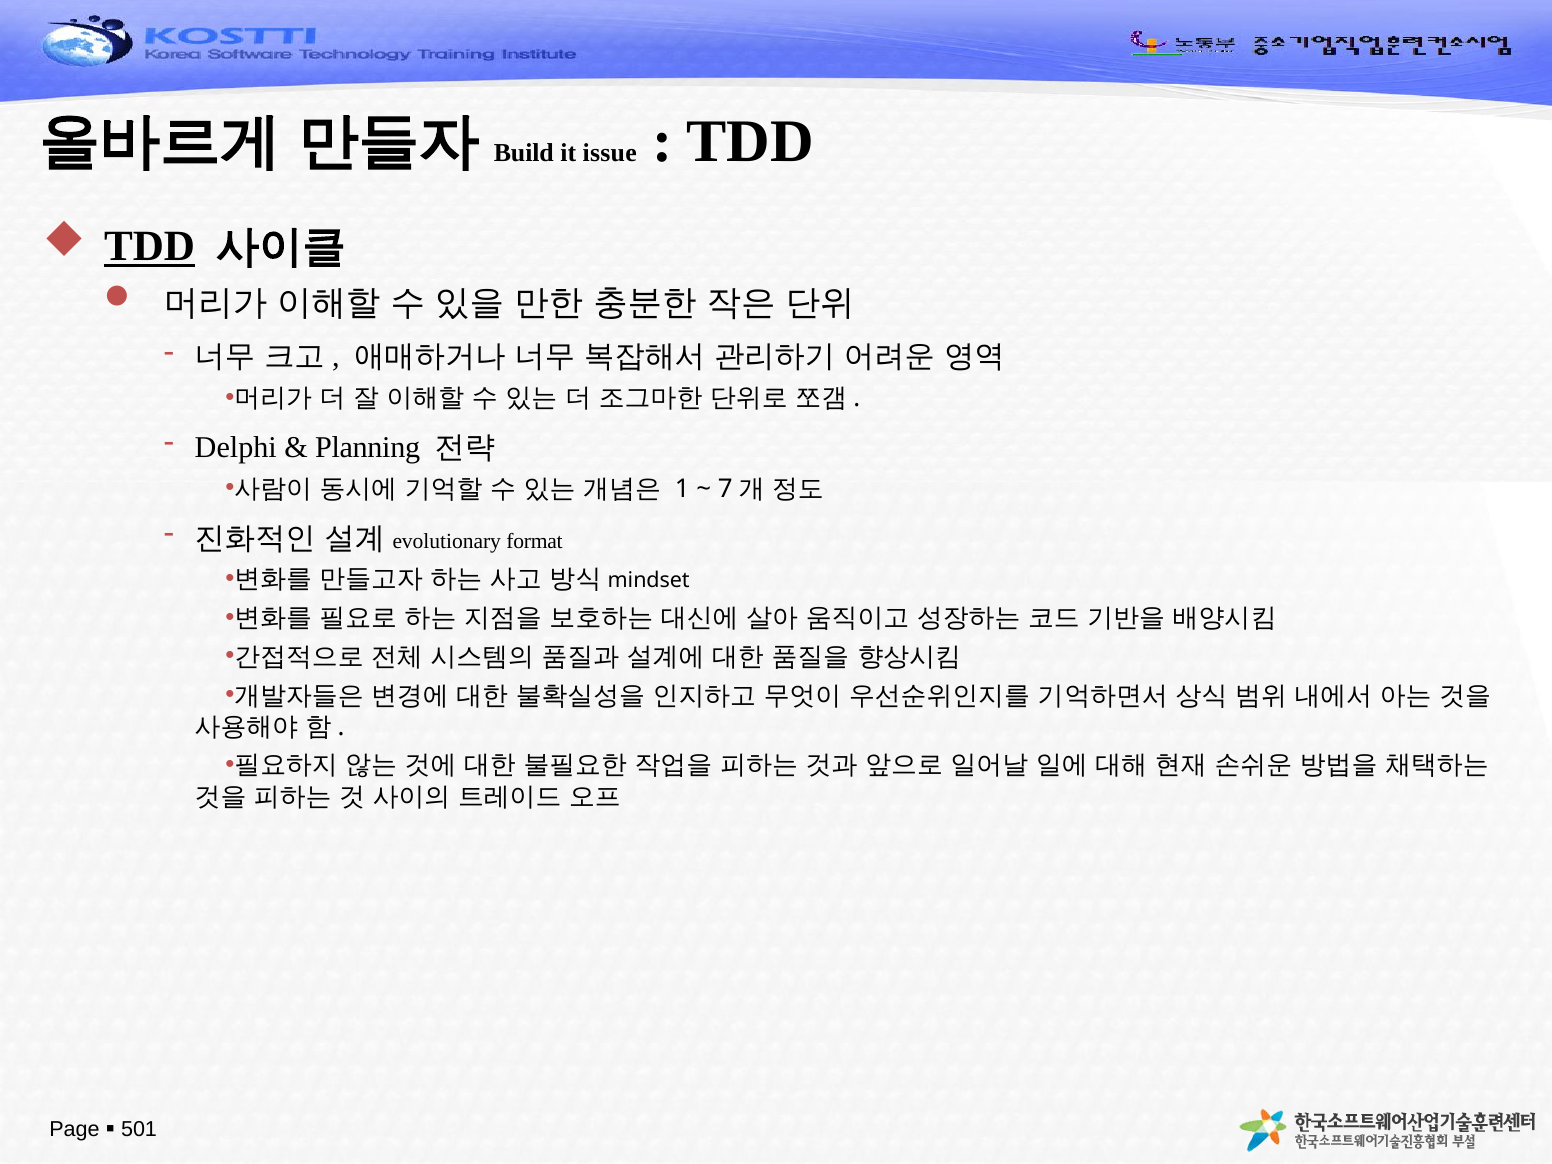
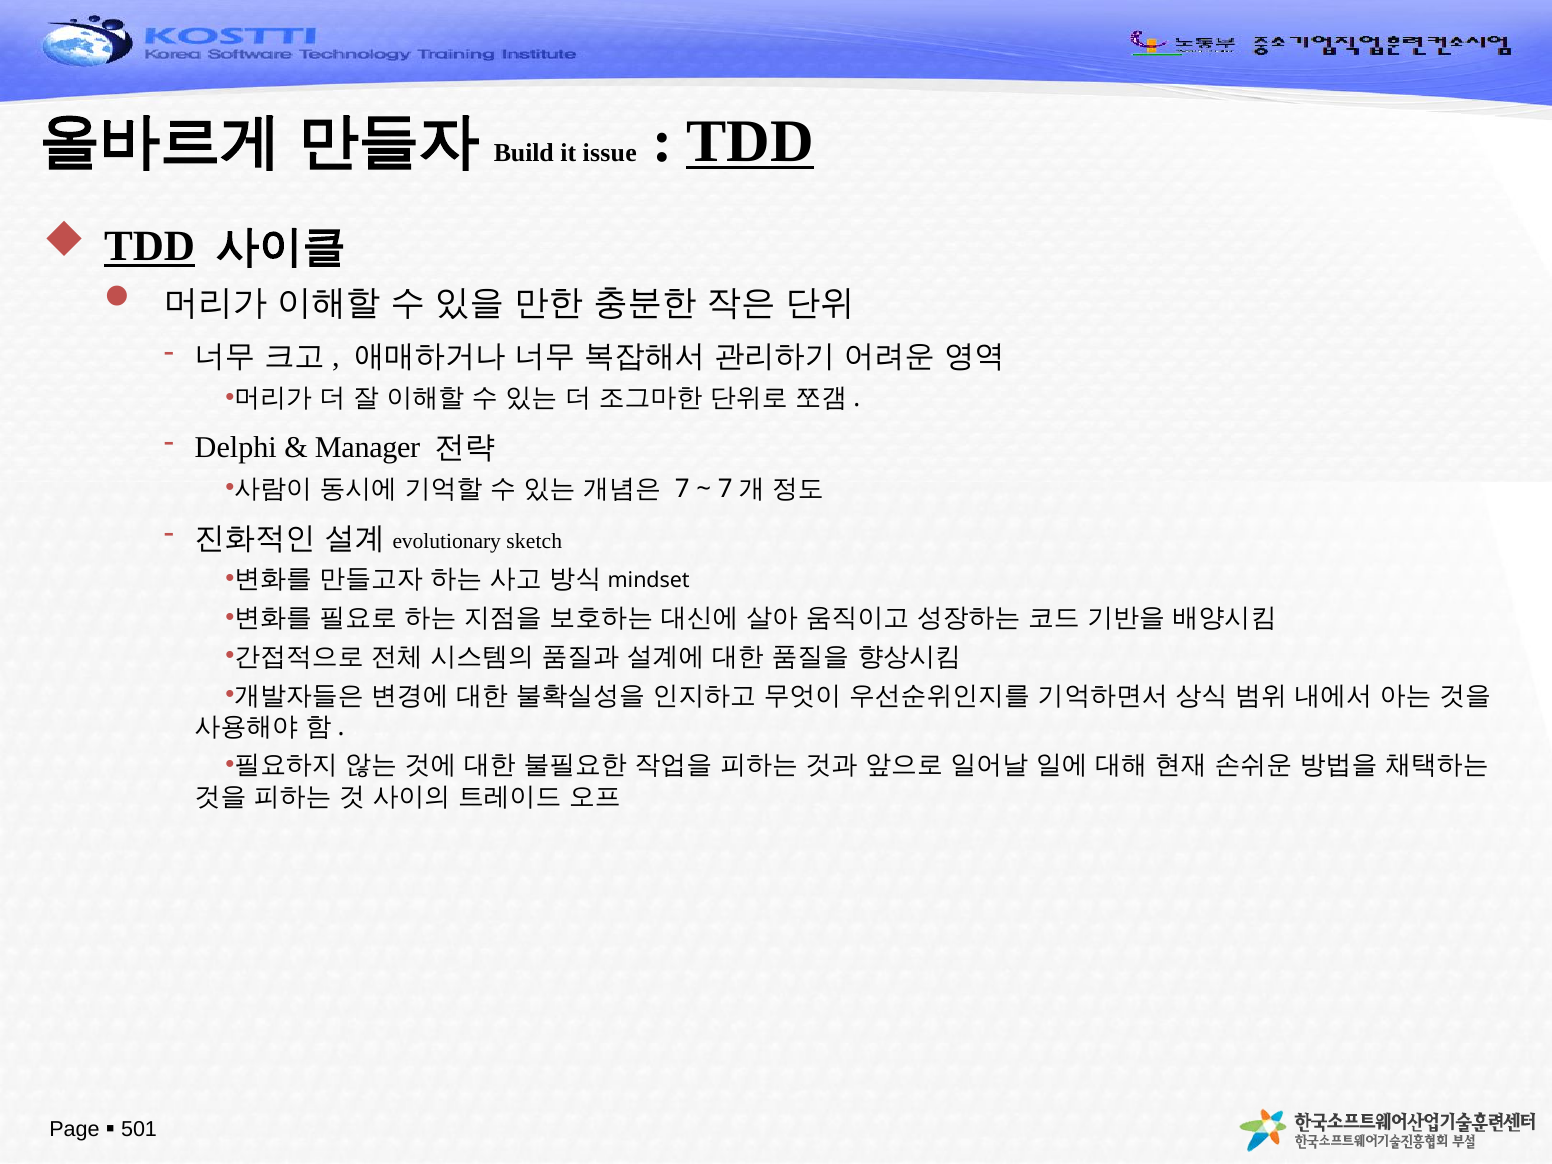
TDD underline: none -> present (750, 141)
Planning: Planning -> Manager (368, 448)
1: 1 -> 7 (682, 489)
format: format -> sketch (534, 541)
